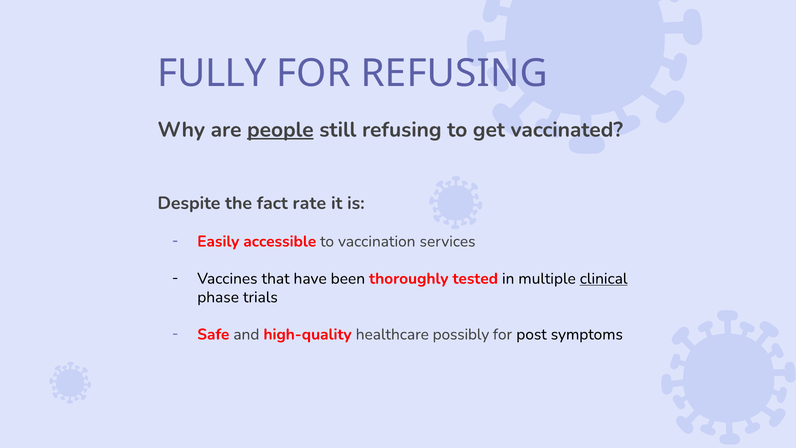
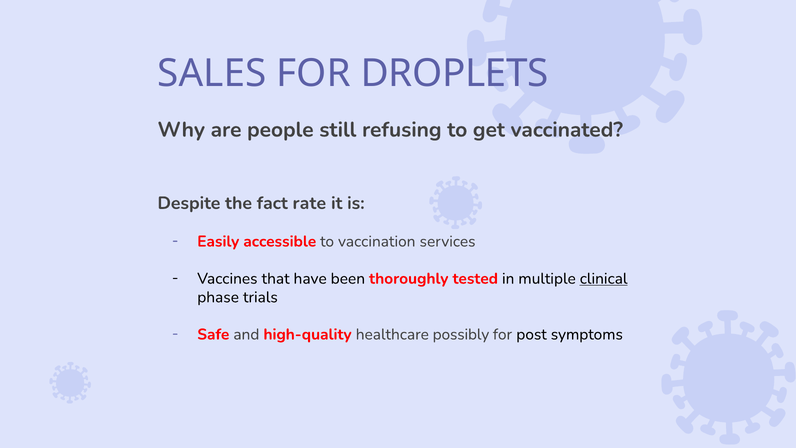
FULLY: FULLY -> SALES (212, 73)
FOR REFUSING: REFUSING -> DROPLETS (455, 73)
people underline: present -> none (280, 130)
